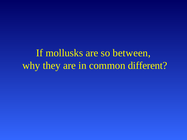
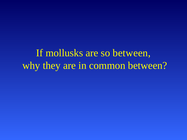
common different: different -> between (148, 66)
